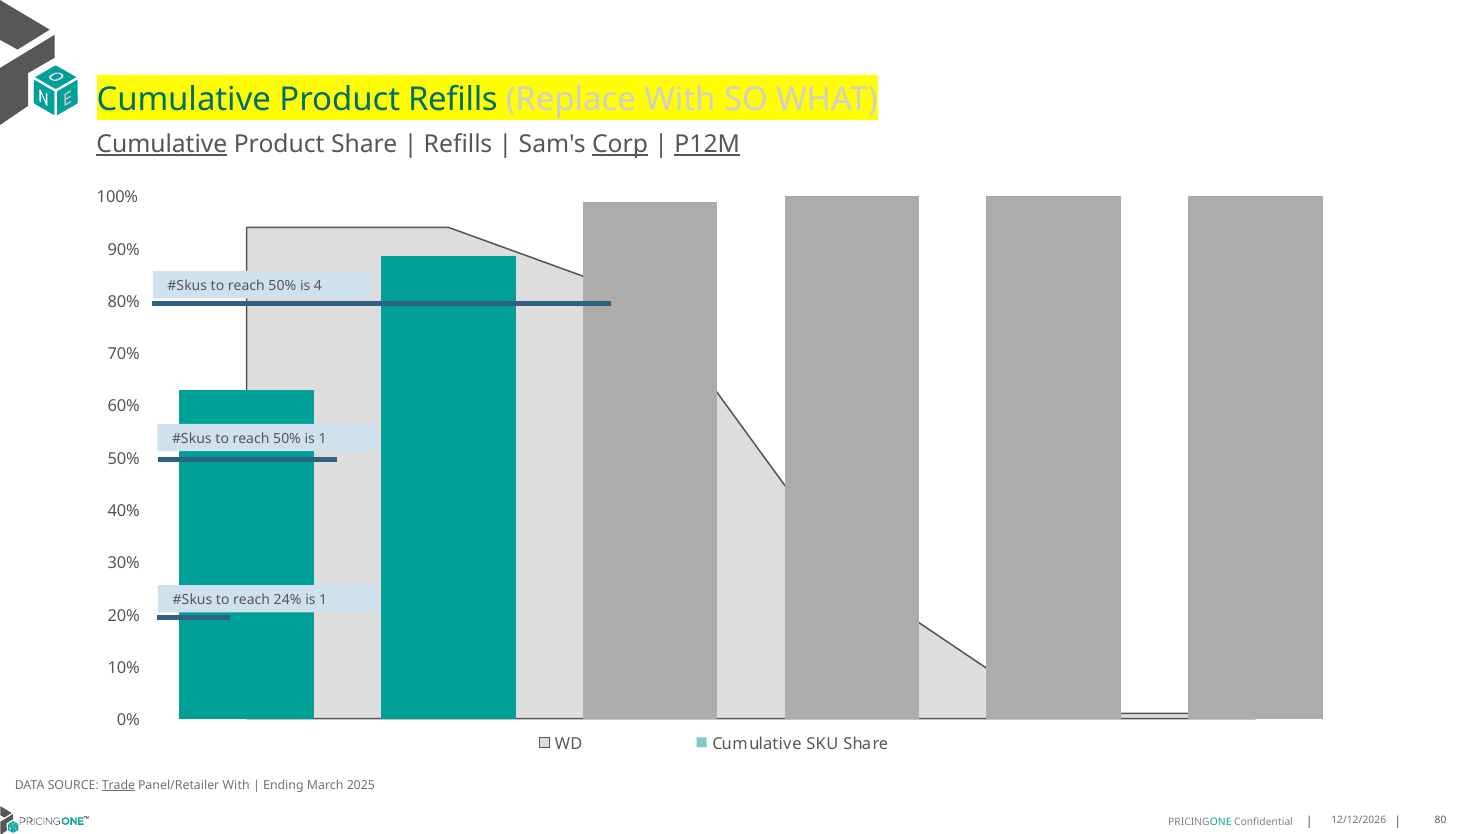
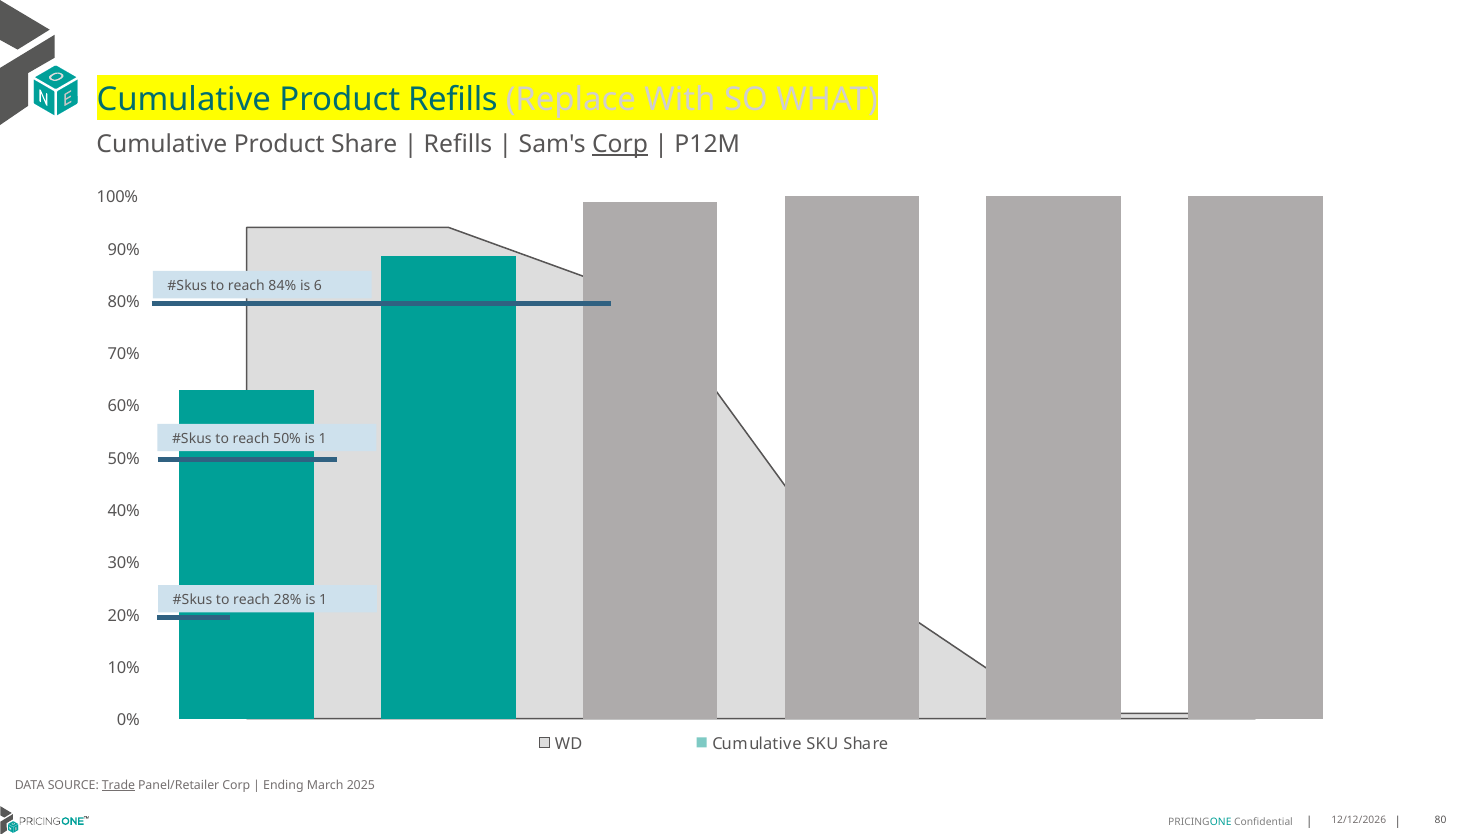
Cumulative underline: present -> none (162, 145)
P12M underline: present -> none (707, 145)
50%: 50% -> 84% (282, 286)
4: 4 -> 6 (318, 286)
24%: 24% -> 28% (288, 600)
Panel/Retailer With: With -> Corp (236, 786)
